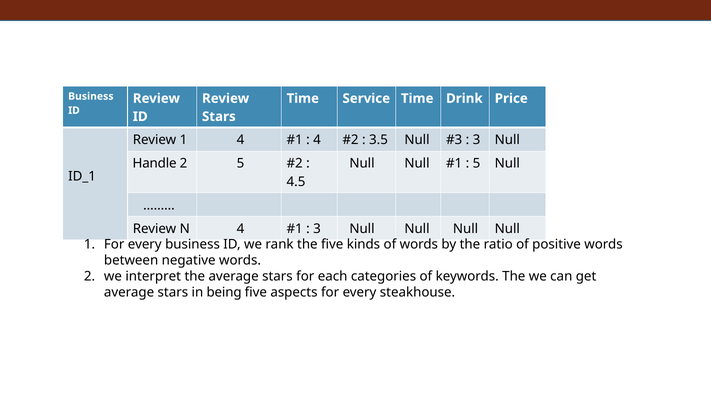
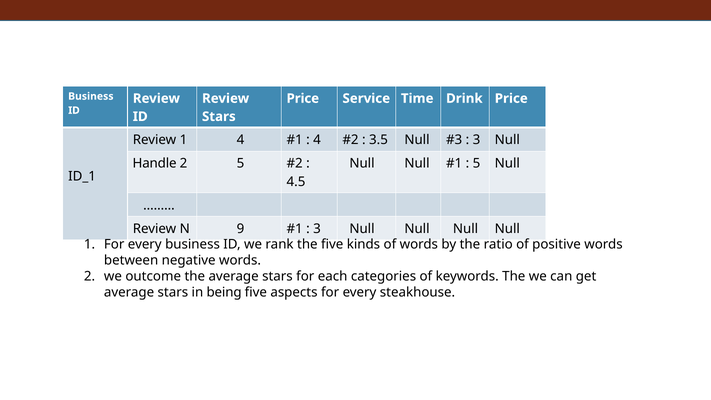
Time: Time -> Price (303, 98)
N 4: 4 -> 9 (240, 229)
interpret: interpret -> outcome (153, 277)
